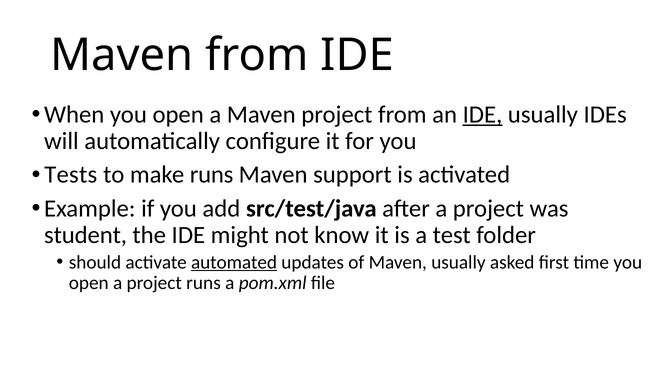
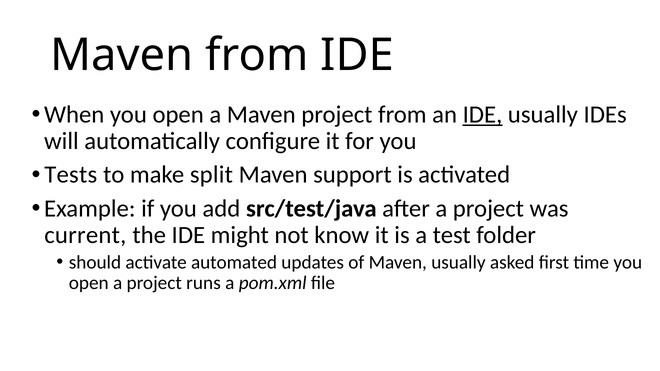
make runs: runs -> split (211, 175)
student: student -> current (85, 235)
automated underline: present -> none (234, 262)
